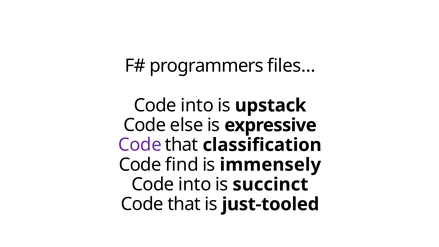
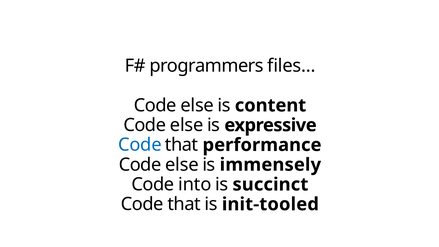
into: into -> else (197, 105)
upstack: upstack -> content (271, 105)
Code colour: purple -> blue (140, 145)
classification: classification -> performance (262, 145)
find: find -> else (182, 165)
just-tooled: just-tooled -> init-tooled (270, 204)
